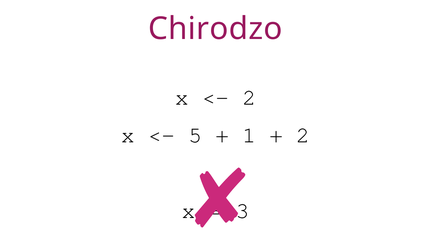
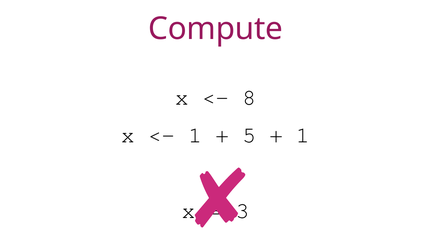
Chirodzo: Chirodzo -> Compute (216, 29)
2: 2 -> 8 (249, 97)
5: 5 -> 1 (195, 135)
1: 1 -> 5 (249, 135)
2: 2 -> 1 (303, 135)
